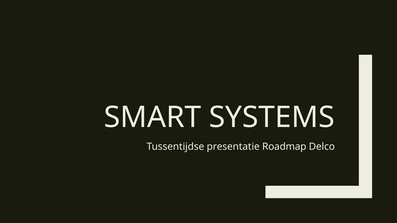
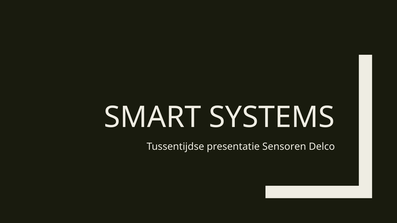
Roadmap: Roadmap -> Sensoren (284, 147)
